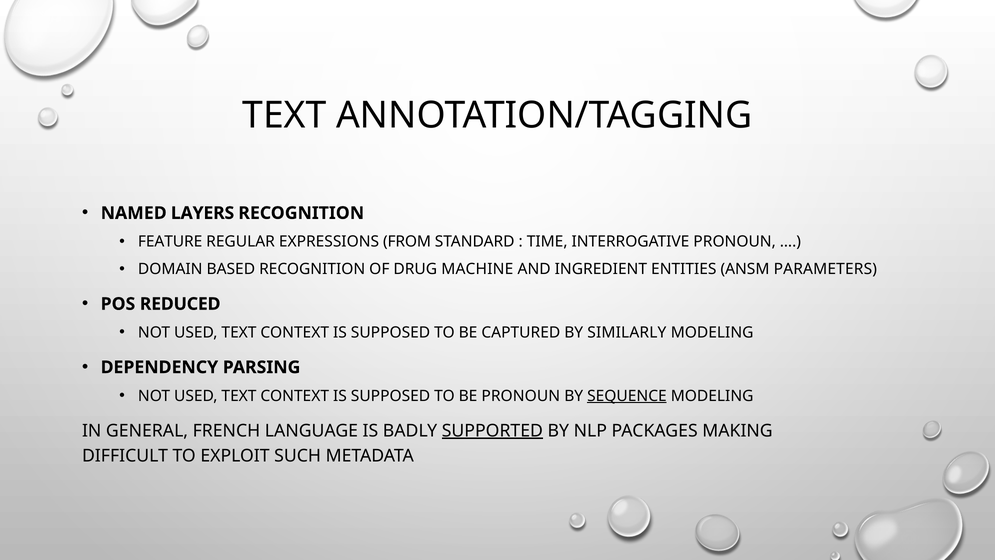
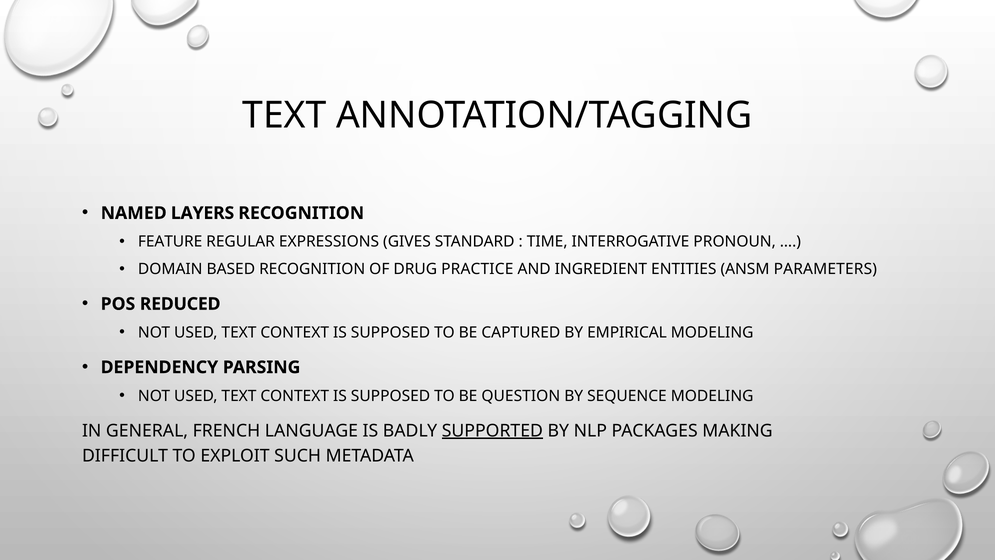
FROM: FROM -> GIVES (407, 242)
MACHINE: MACHINE -> PRACTICE (477, 269)
SIMILARLY: SIMILARLY -> EMPIRICAL (627, 332)
BE PRONOUN: PRONOUN -> QUESTION (521, 396)
SEQUENCE underline: present -> none (627, 396)
